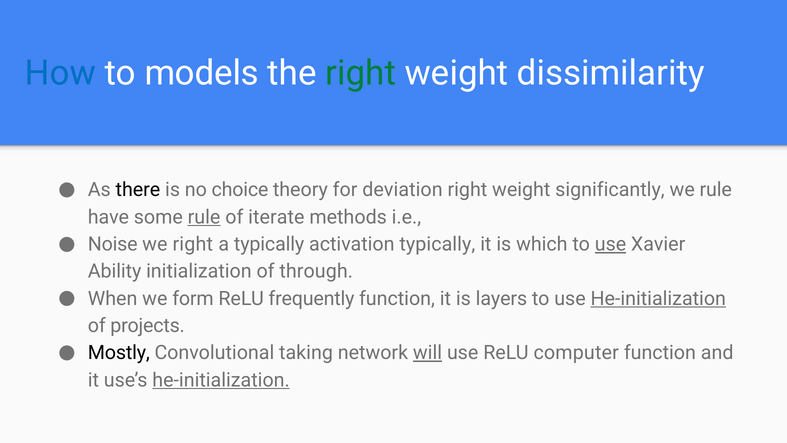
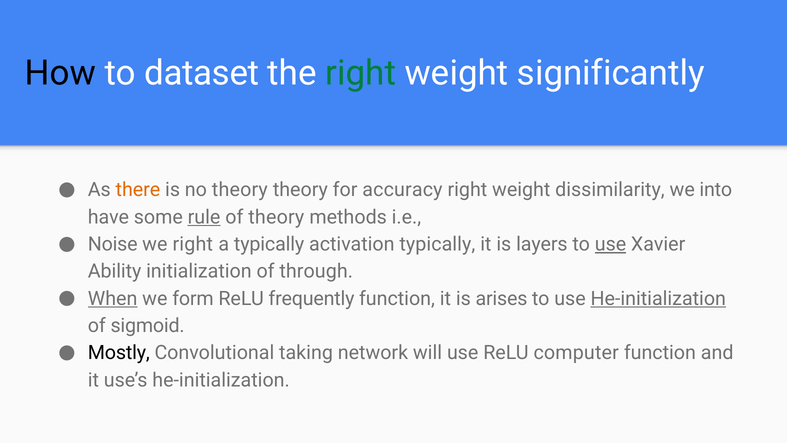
How colour: blue -> black (61, 73)
models: models -> dataset (202, 73)
dissimilarity: dissimilarity -> significantly (611, 73)
there colour: black -> orange (138, 190)
no choice: choice -> theory (240, 190)
deviation: deviation -> accuracy (402, 190)
significantly: significantly -> dissimilarity (610, 190)
we rule: rule -> into (716, 190)
of iterate: iterate -> theory (276, 217)
which: which -> layers (542, 244)
When underline: none -> present (113, 298)
layers: layers -> arises (501, 298)
projects: projects -> sigmoid (148, 325)
will underline: present -> none (428, 353)
he-initialization underline: present -> none (221, 380)
